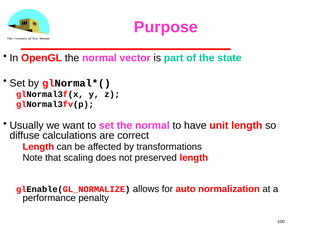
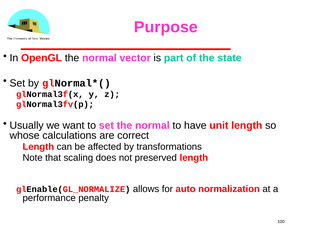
diffuse: diffuse -> whose (25, 136)
